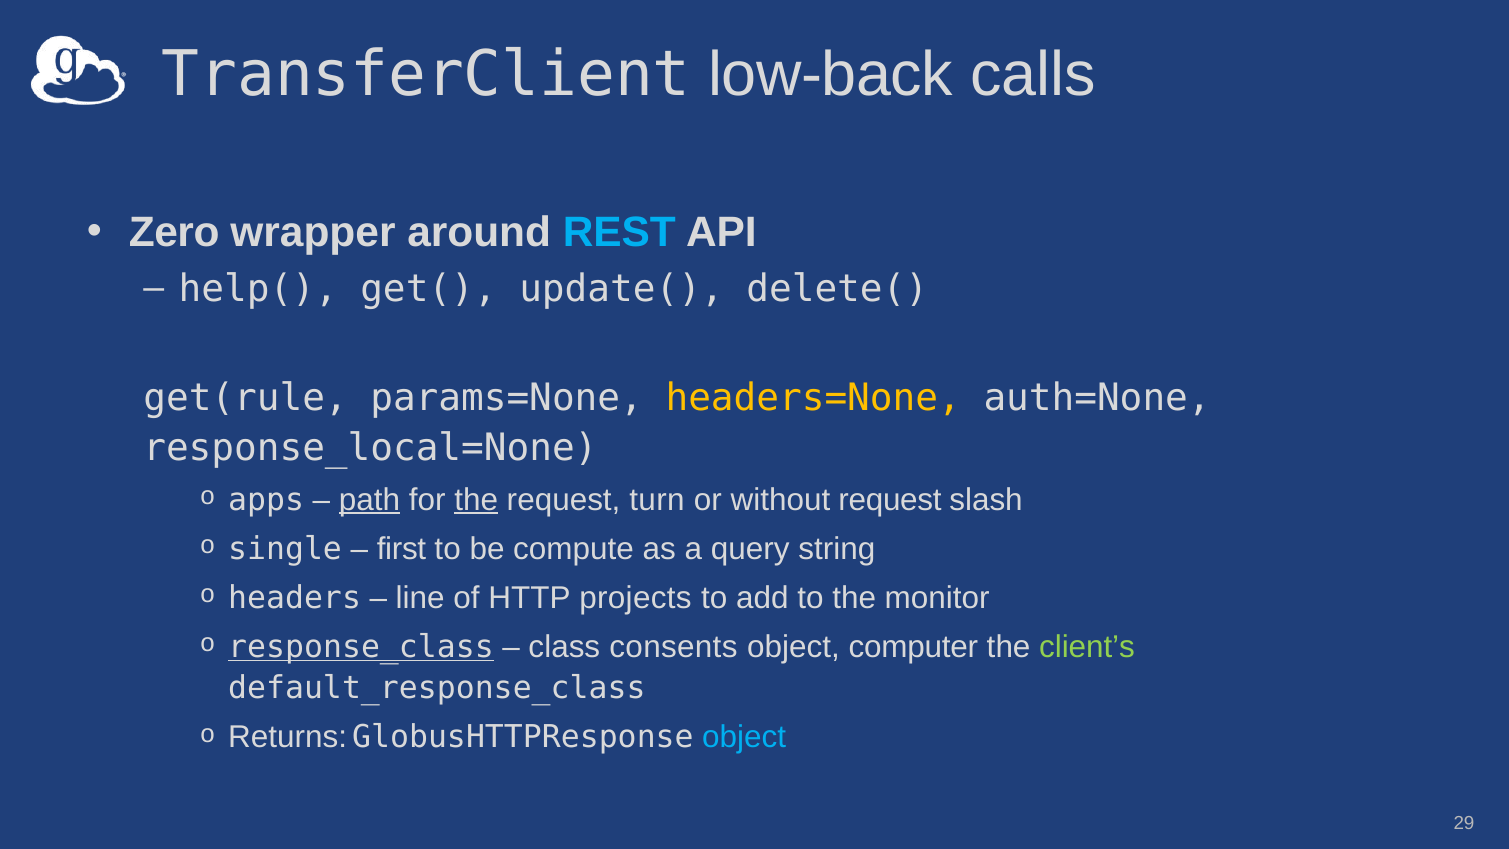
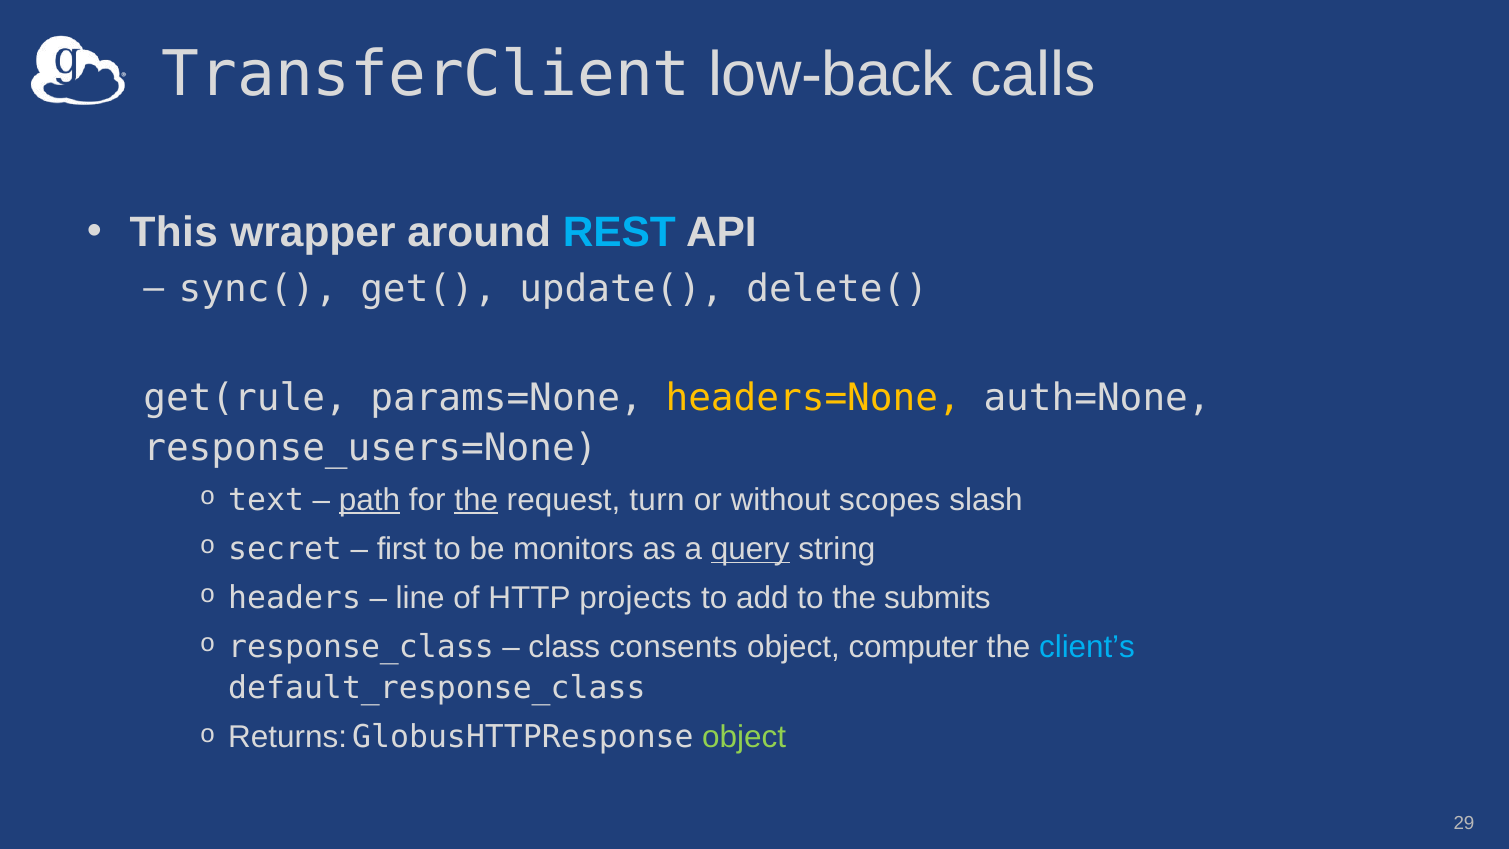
Zero: Zero -> This (174, 232)
help(: help( -> sync( (258, 289)
response_local=None: response_local=None -> response_users=None (370, 447)
apps: apps -> text (266, 500)
without request: request -> scopes (890, 500)
single: single -> secret (285, 549)
compute: compute -> monitors (574, 549)
query underline: none -> present (750, 549)
monitor: monitor -> submits (937, 598)
response_class underline: present -> none (361, 647)
client’s colour: light green -> light blue (1087, 647)
object colour: light blue -> light green (744, 737)
